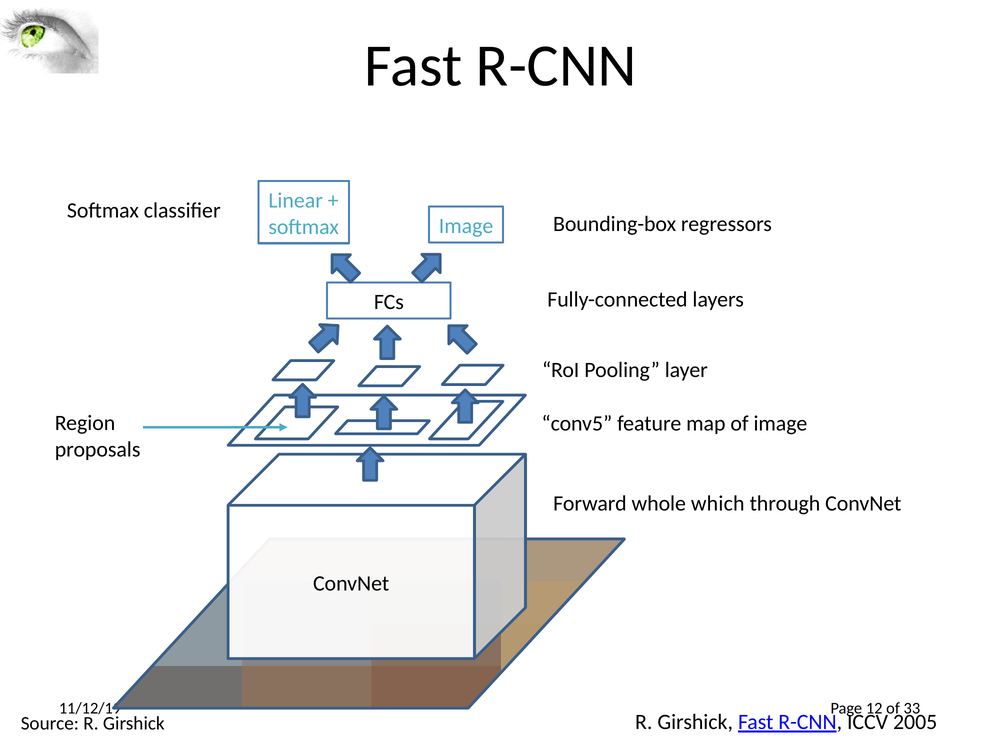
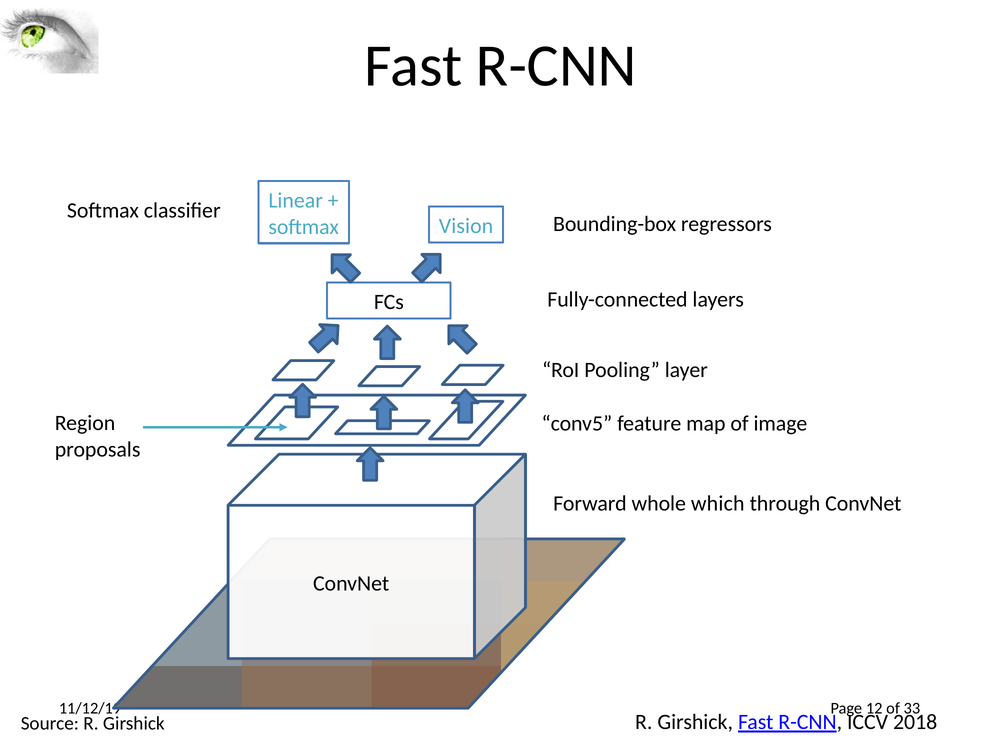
Image: Image -> Vision (466, 226)
2005: 2005 -> 2018 (915, 722)
